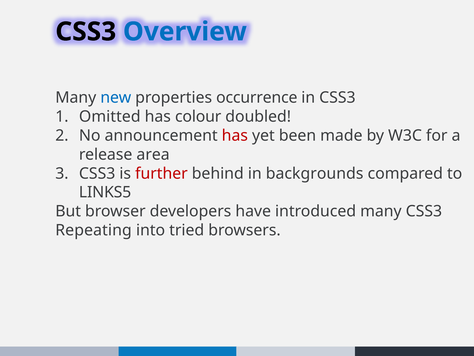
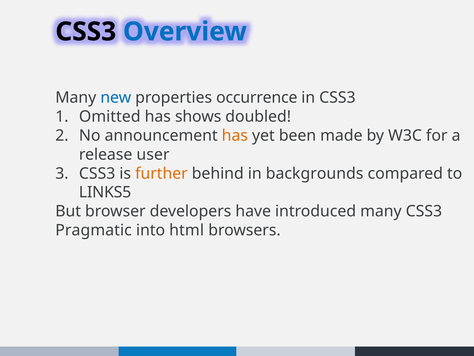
colour: colour -> shows (198, 116)
has colour: red -> orange (235, 135)
area: area -> user (153, 154)
further colour: red -> orange (161, 173)
Repeating: Repeating -> Pragmatic (94, 230)
tried: tried -> html (187, 230)
